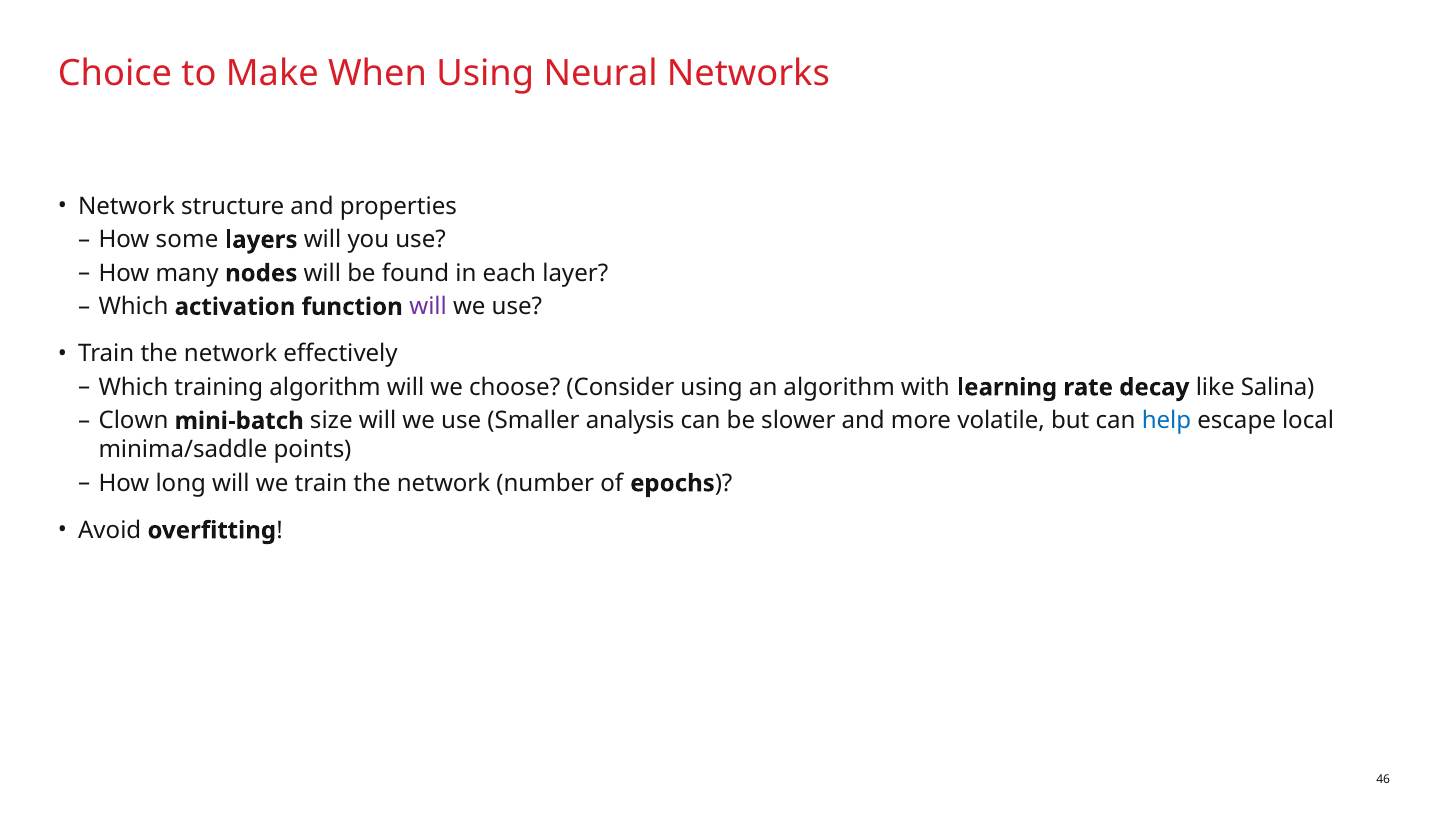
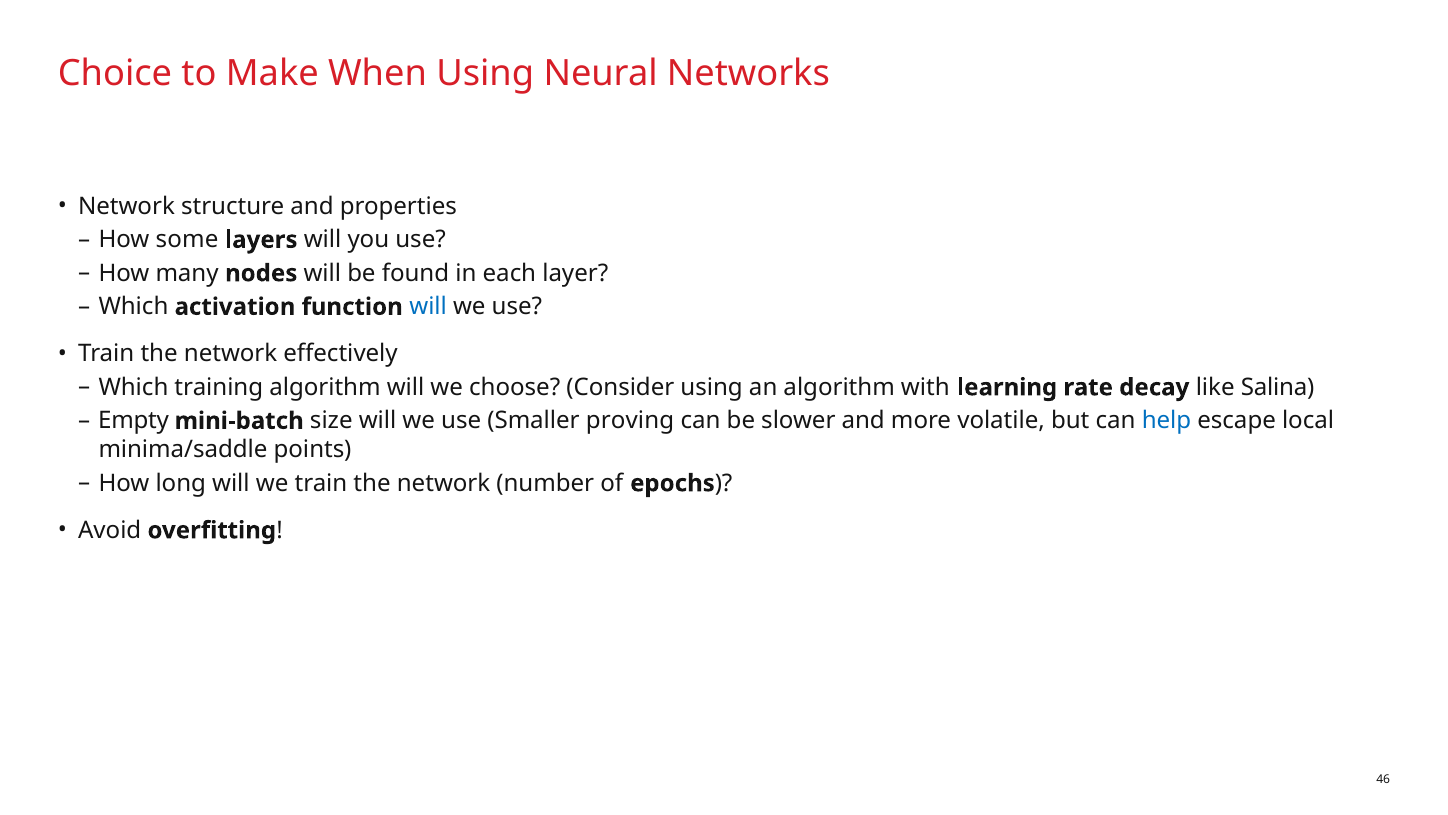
will colour: purple -> blue (428, 307)
Clown: Clown -> Empty (134, 421)
analysis: analysis -> proving (630, 421)
